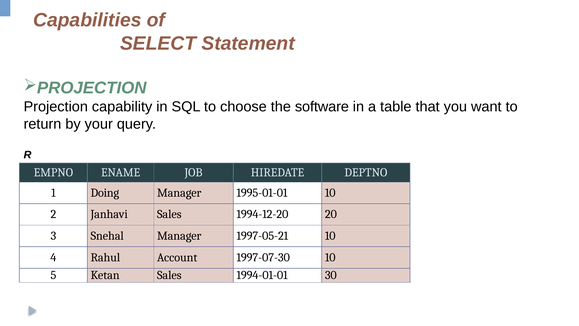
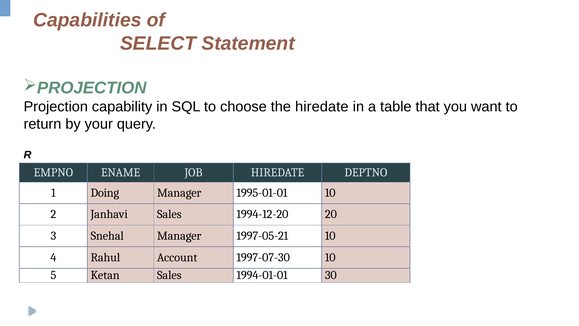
the software: software -> hiredate (322, 107)
